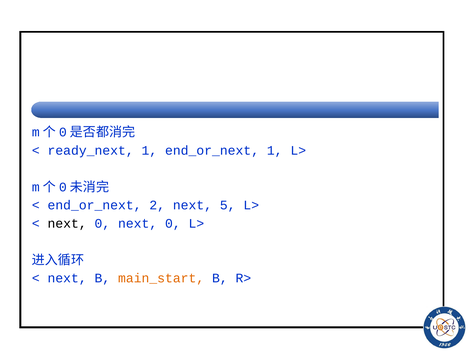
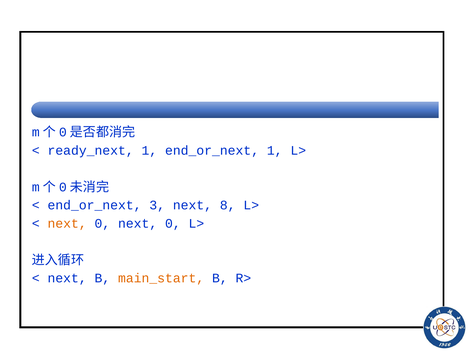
2: 2 -> 3 (157, 205)
5: 5 -> 8 (228, 205)
next colour: black -> orange (67, 223)
